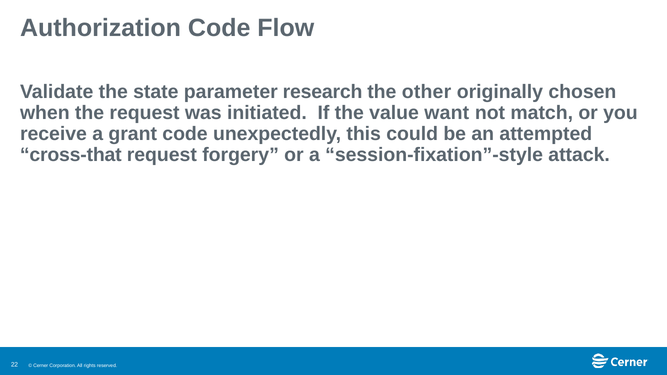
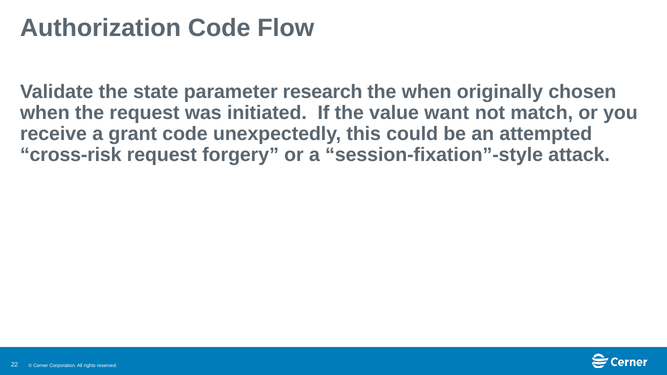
the other: other -> when (427, 92)
cross-that: cross-that -> cross-risk (71, 155)
